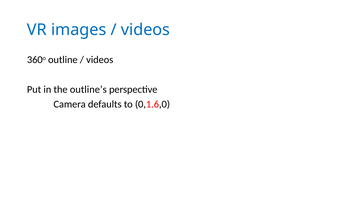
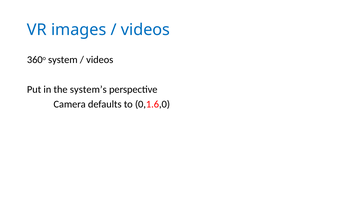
outline: outline -> system (63, 60)
outline’s: outline’s -> system’s (88, 90)
